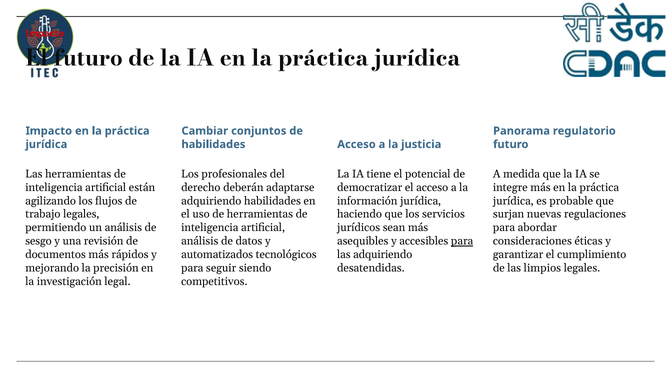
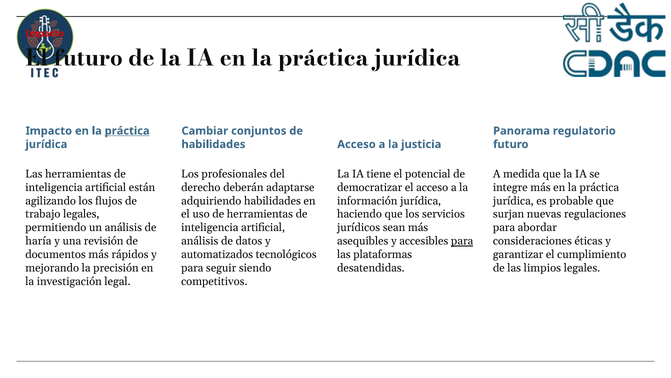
práctica underline: none -> present (127, 131)
sesgo: sesgo -> haría (38, 241)
las adquiriendo: adquiriendo -> plataformas (383, 254)
